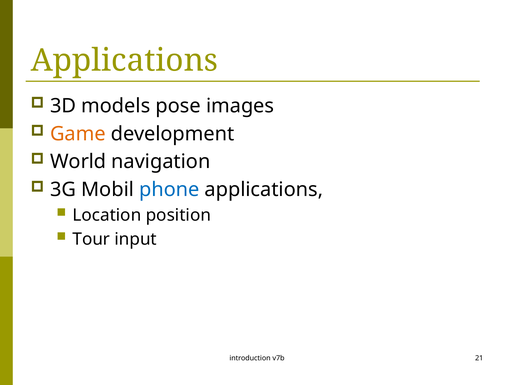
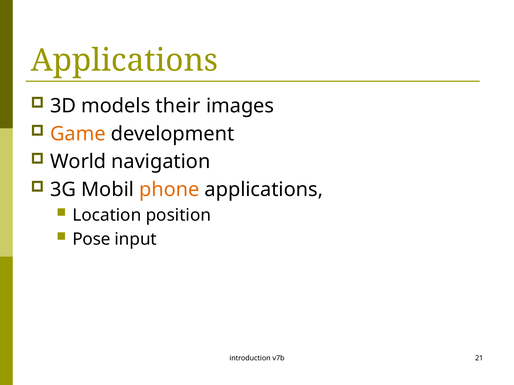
pose: pose -> their (178, 106)
phone colour: blue -> orange (169, 190)
Tour: Tour -> Pose (91, 239)
